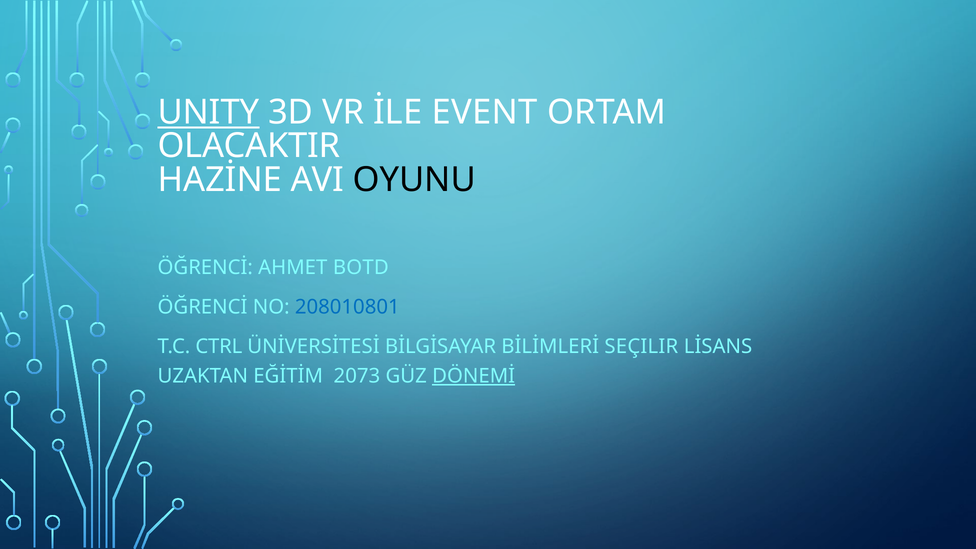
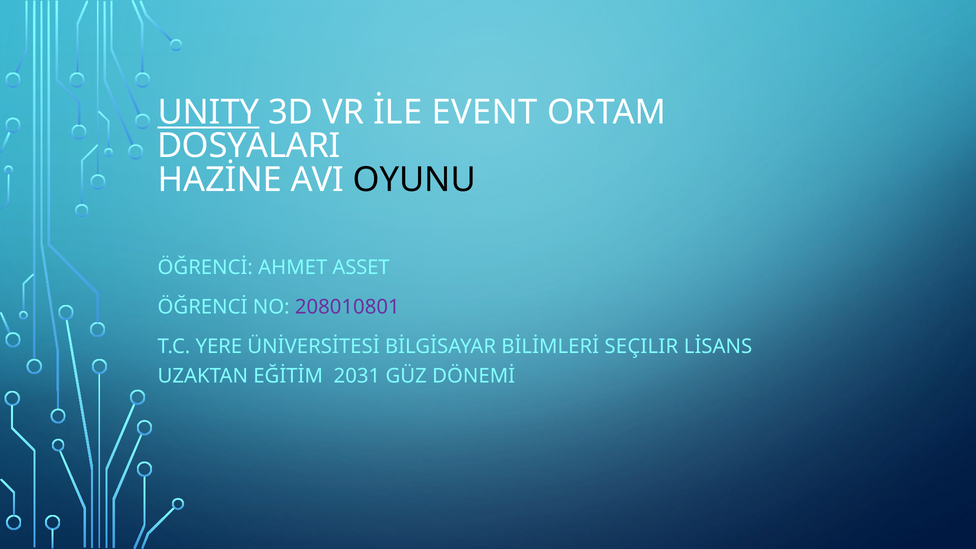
OLACAKTIR: OLACAKTIR -> DOSYALARI (249, 146)
BOTD: BOTD -> ASSET (361, 268)
208010801 colour: blue -> purple (347, 307)
CTRL: CTRL -> YERE (219, 347)
2073: 2073 -> 2031 (357, 376)
DÖNEMİ underline: present -> none (474, 376)
